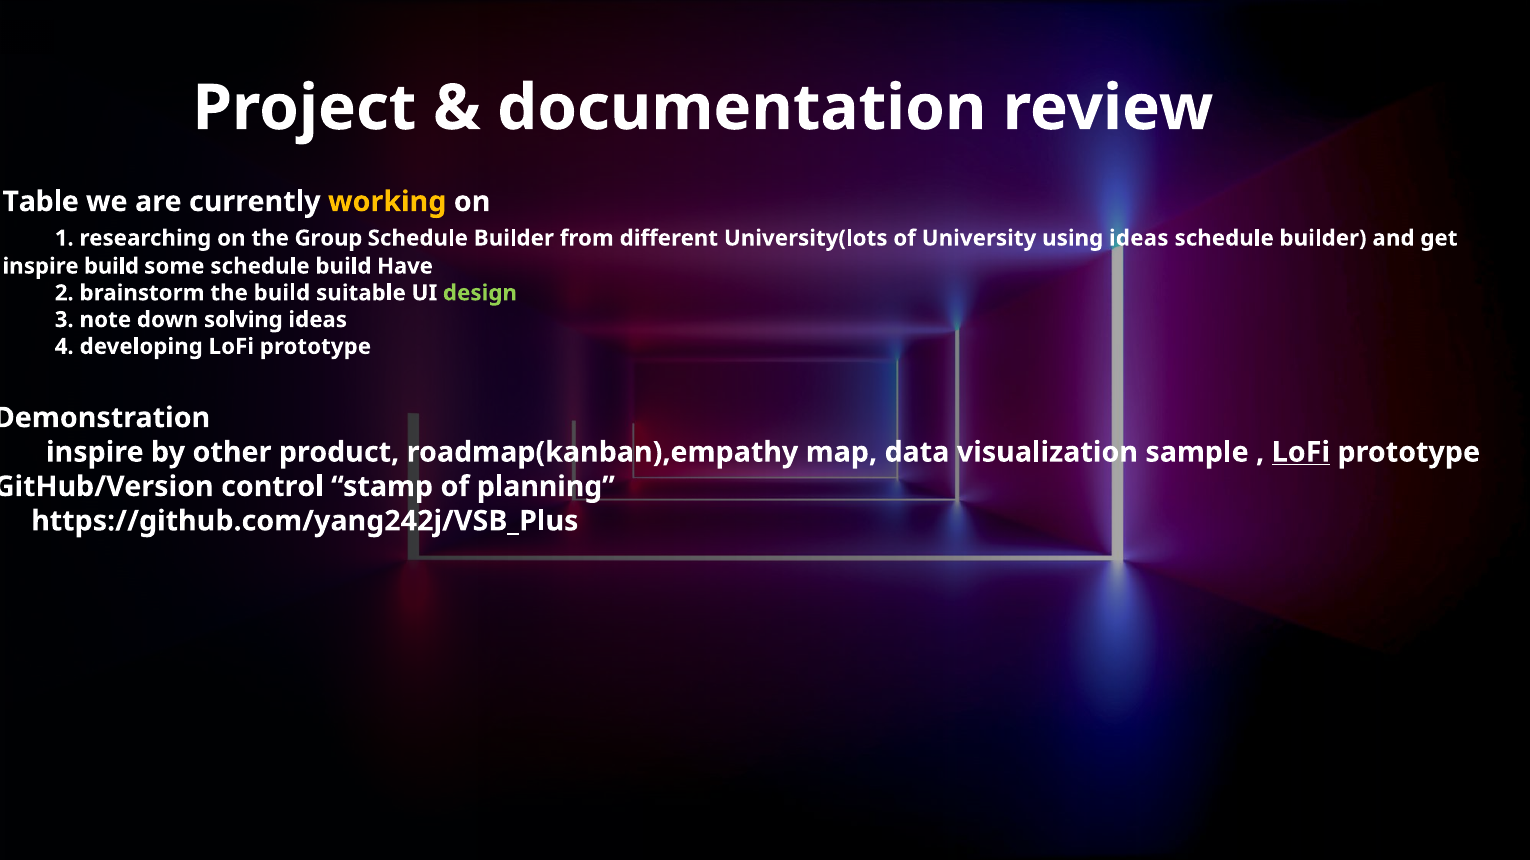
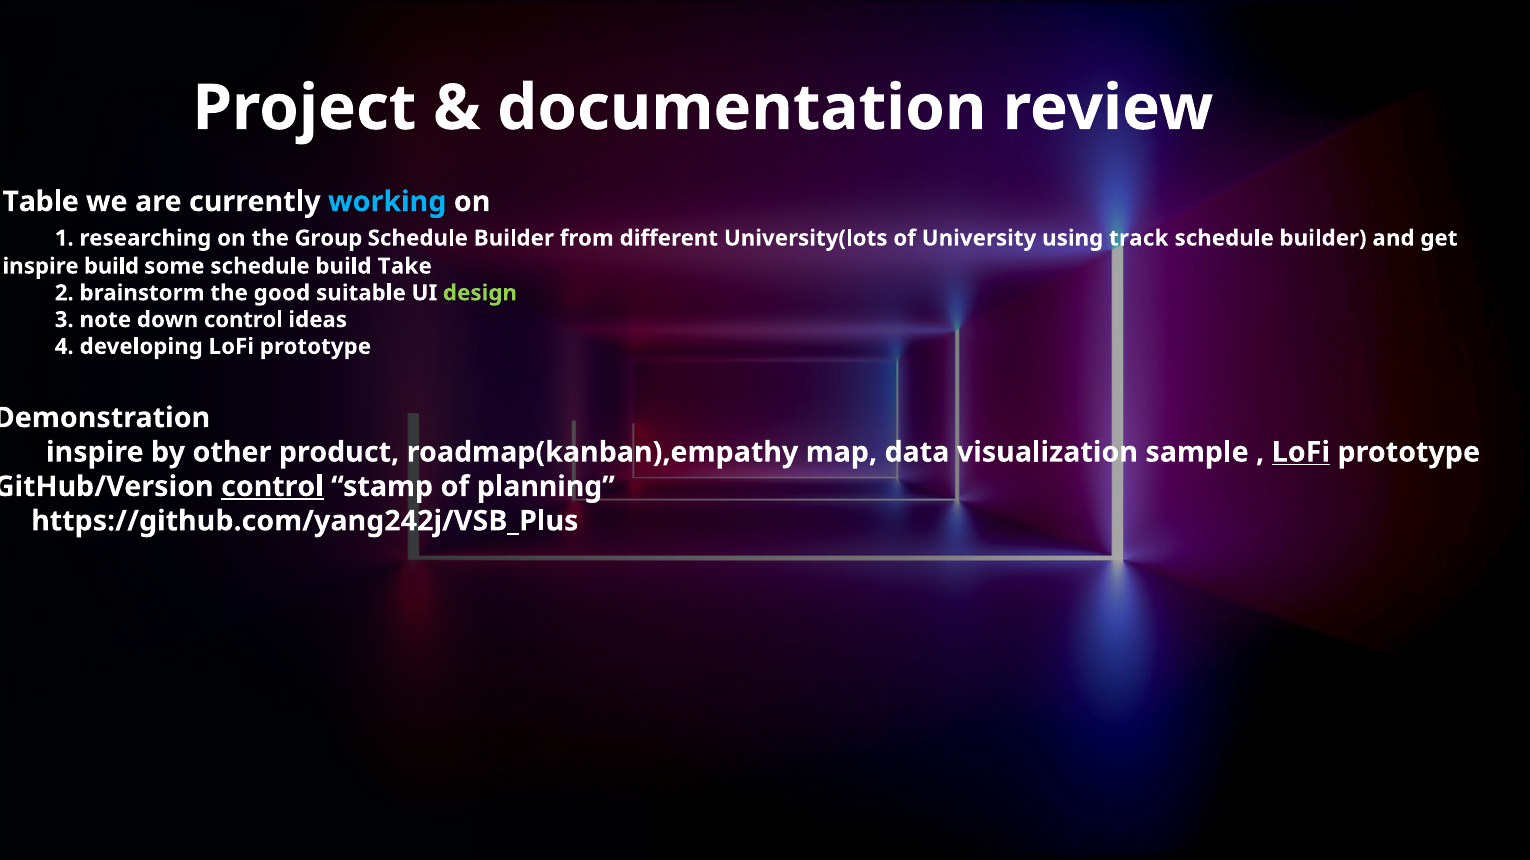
working colour: yellow -> light blue (387, 202)
using ideas: ideas -> track (1139, 238)
Have: Have -> Take (405, 266)
the build: build -> good (282, 293)
down solving: solving -> control (243, 320)
control underline: none -> present (272, 487)
